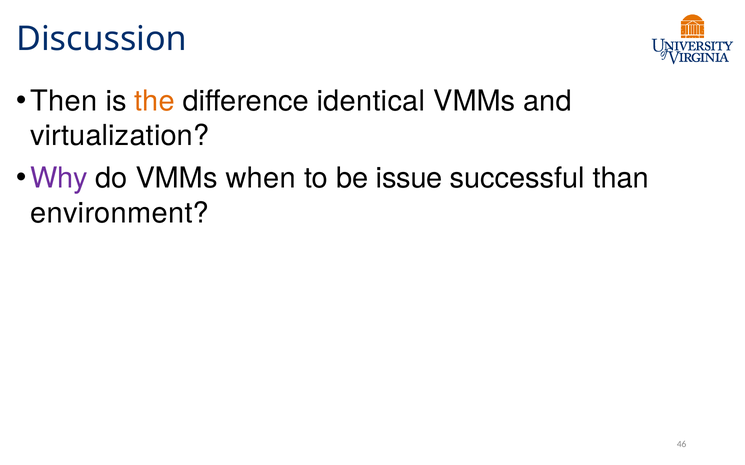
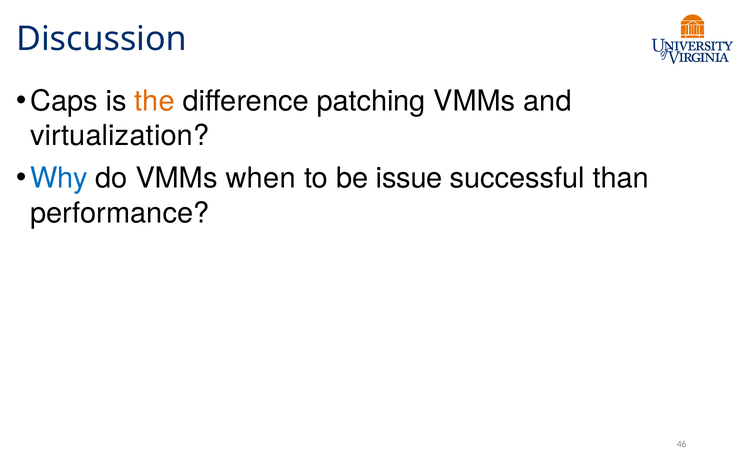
Then: Then -> Caps (64, 101)
identical: identical -> patching (371, 101)
Why colour: purple -> blue (59, 179)
environment: environment -> performance (120, 213)
